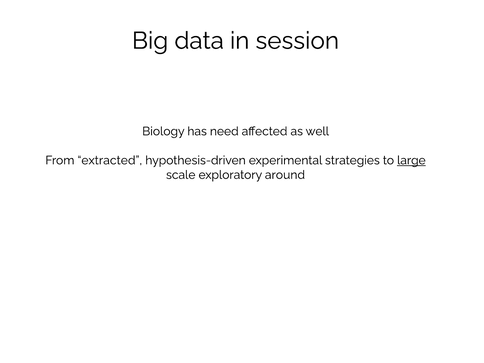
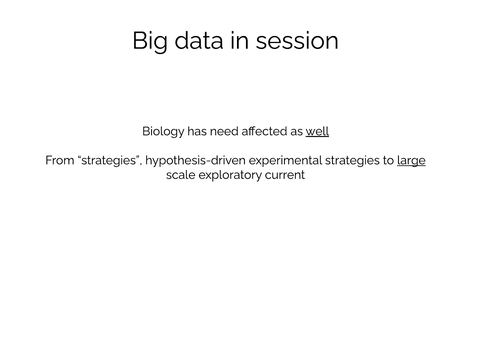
well underline: none -> present (317, 131)
From extracted: extracted -> strategies (110, 160)
around: around -> current (285, 175)
